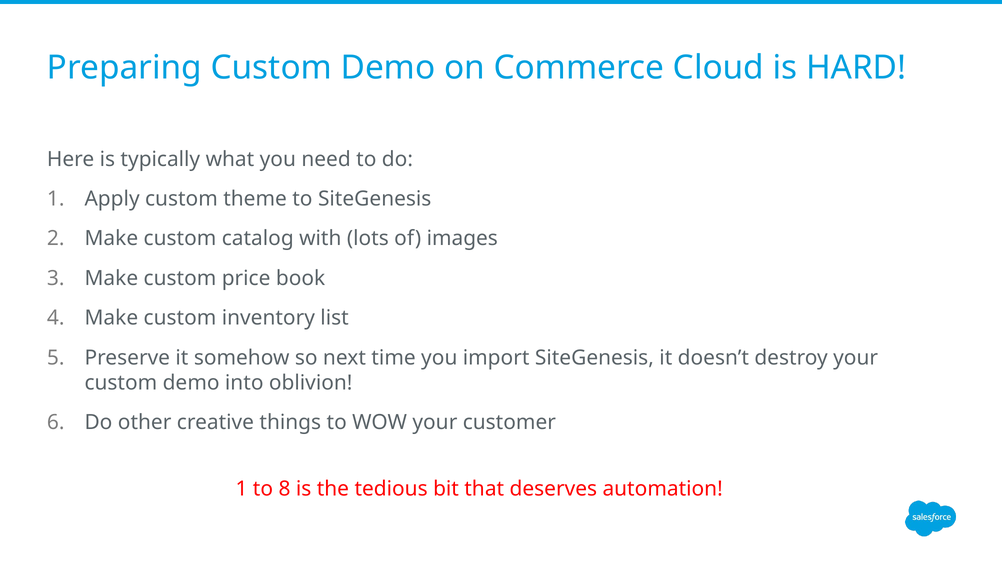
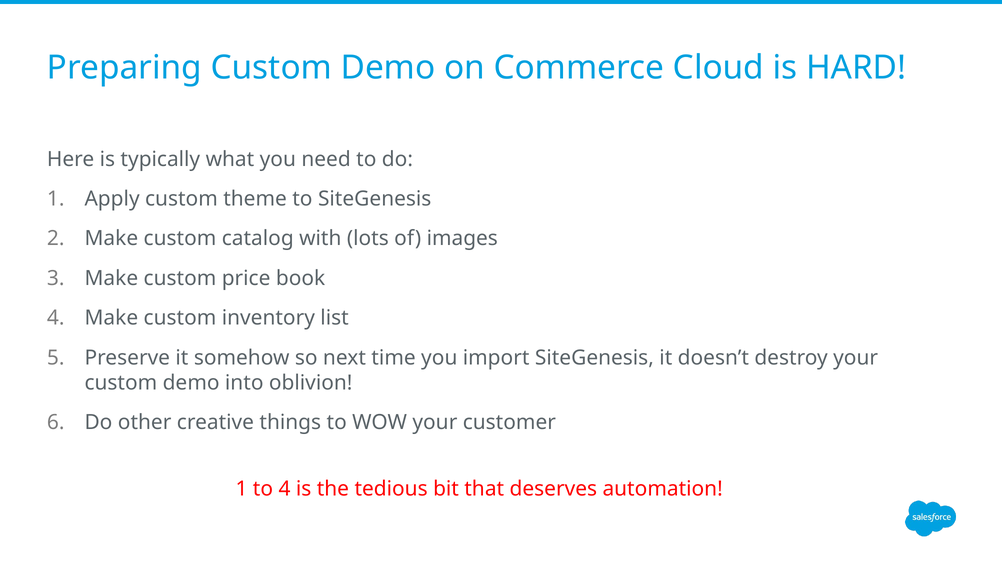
to 8: 8 -> 4 (285, 489)
